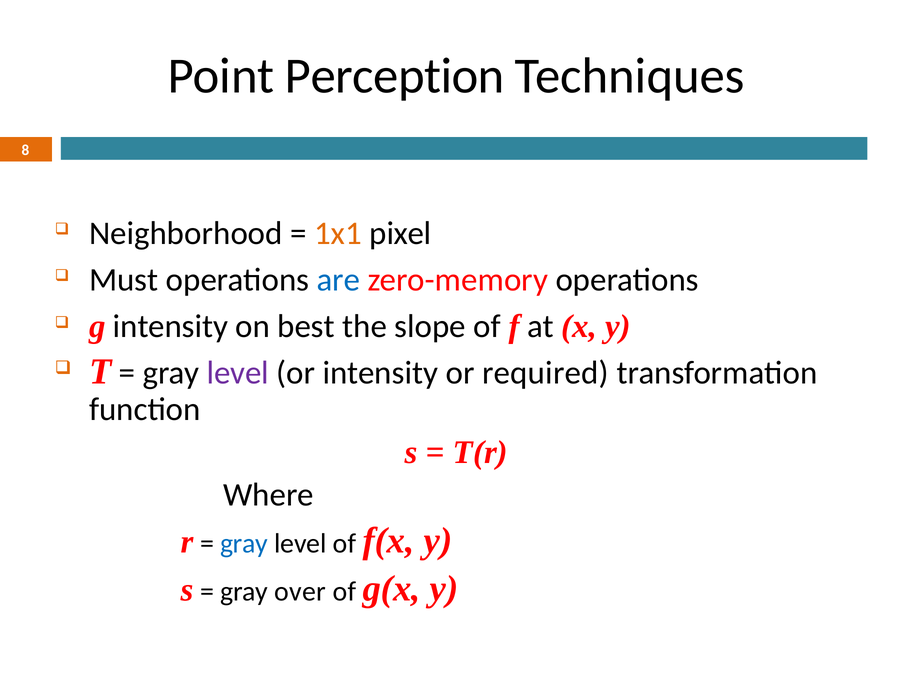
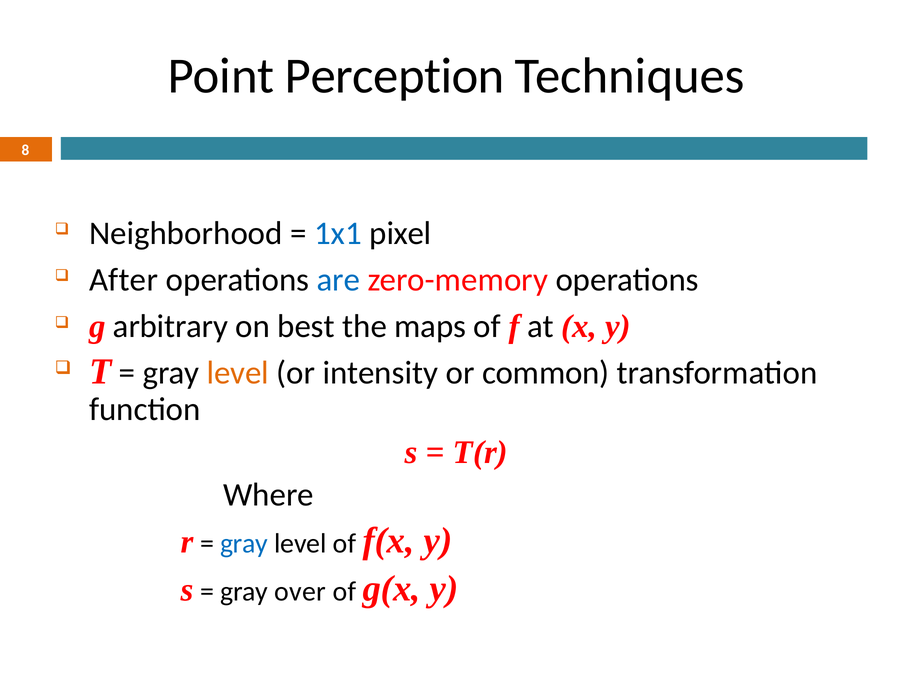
1x1 colour: orange -> blue (338, 233)
Must: Must -> After (124, 280)
g intensity: intensity -> arbitrary (170, 326)
slope: slope -> maps (430, 326)
level colour: purple -> orange (238, 373)
required: required -> common (546, 373)
